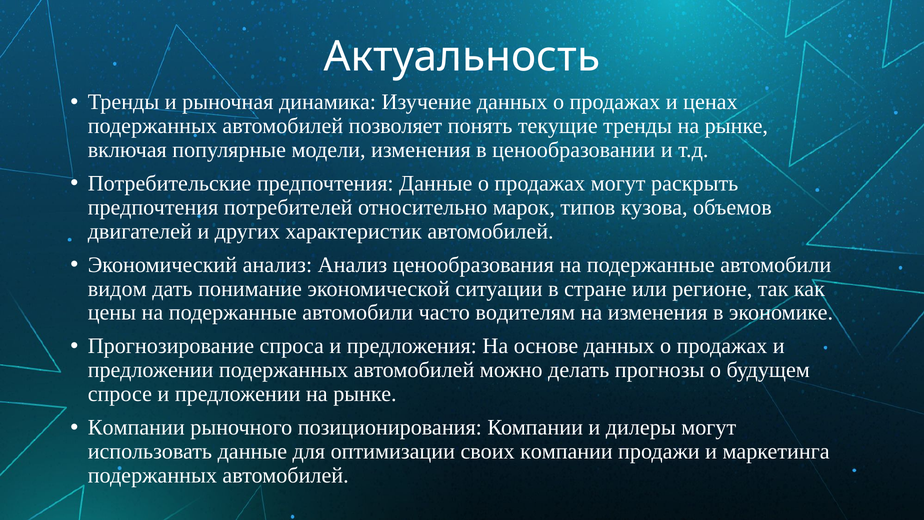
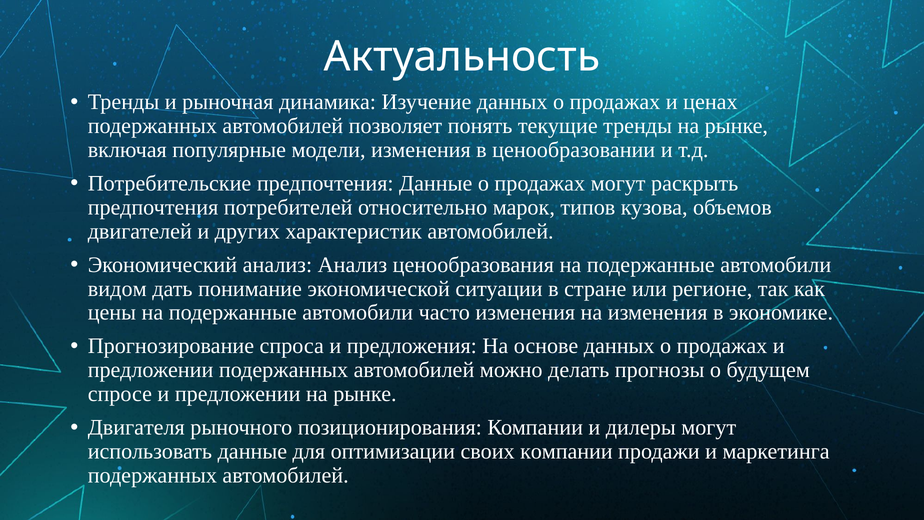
часто водителям: водителям -> изменения (525, 312)
Компании: Компании -> Двигателя (136, 427)
